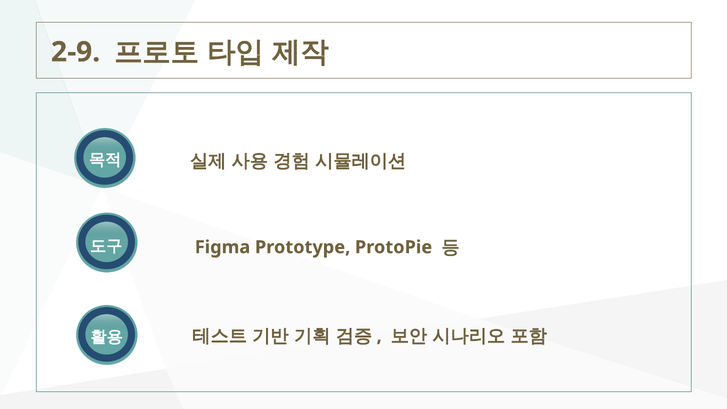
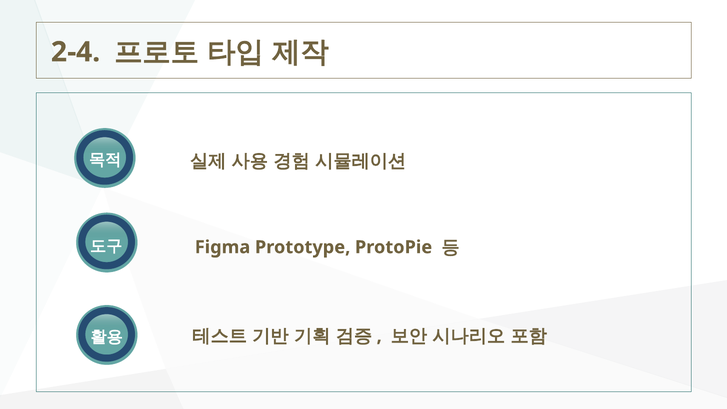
2-9: 2-9 -> 2-4 (76, 52)
